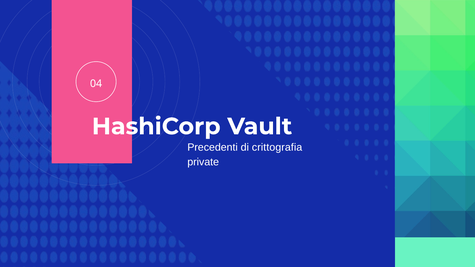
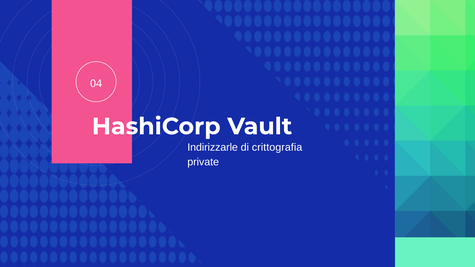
Precedenti: Precedenti -> Indirizzarle (213, 148)
